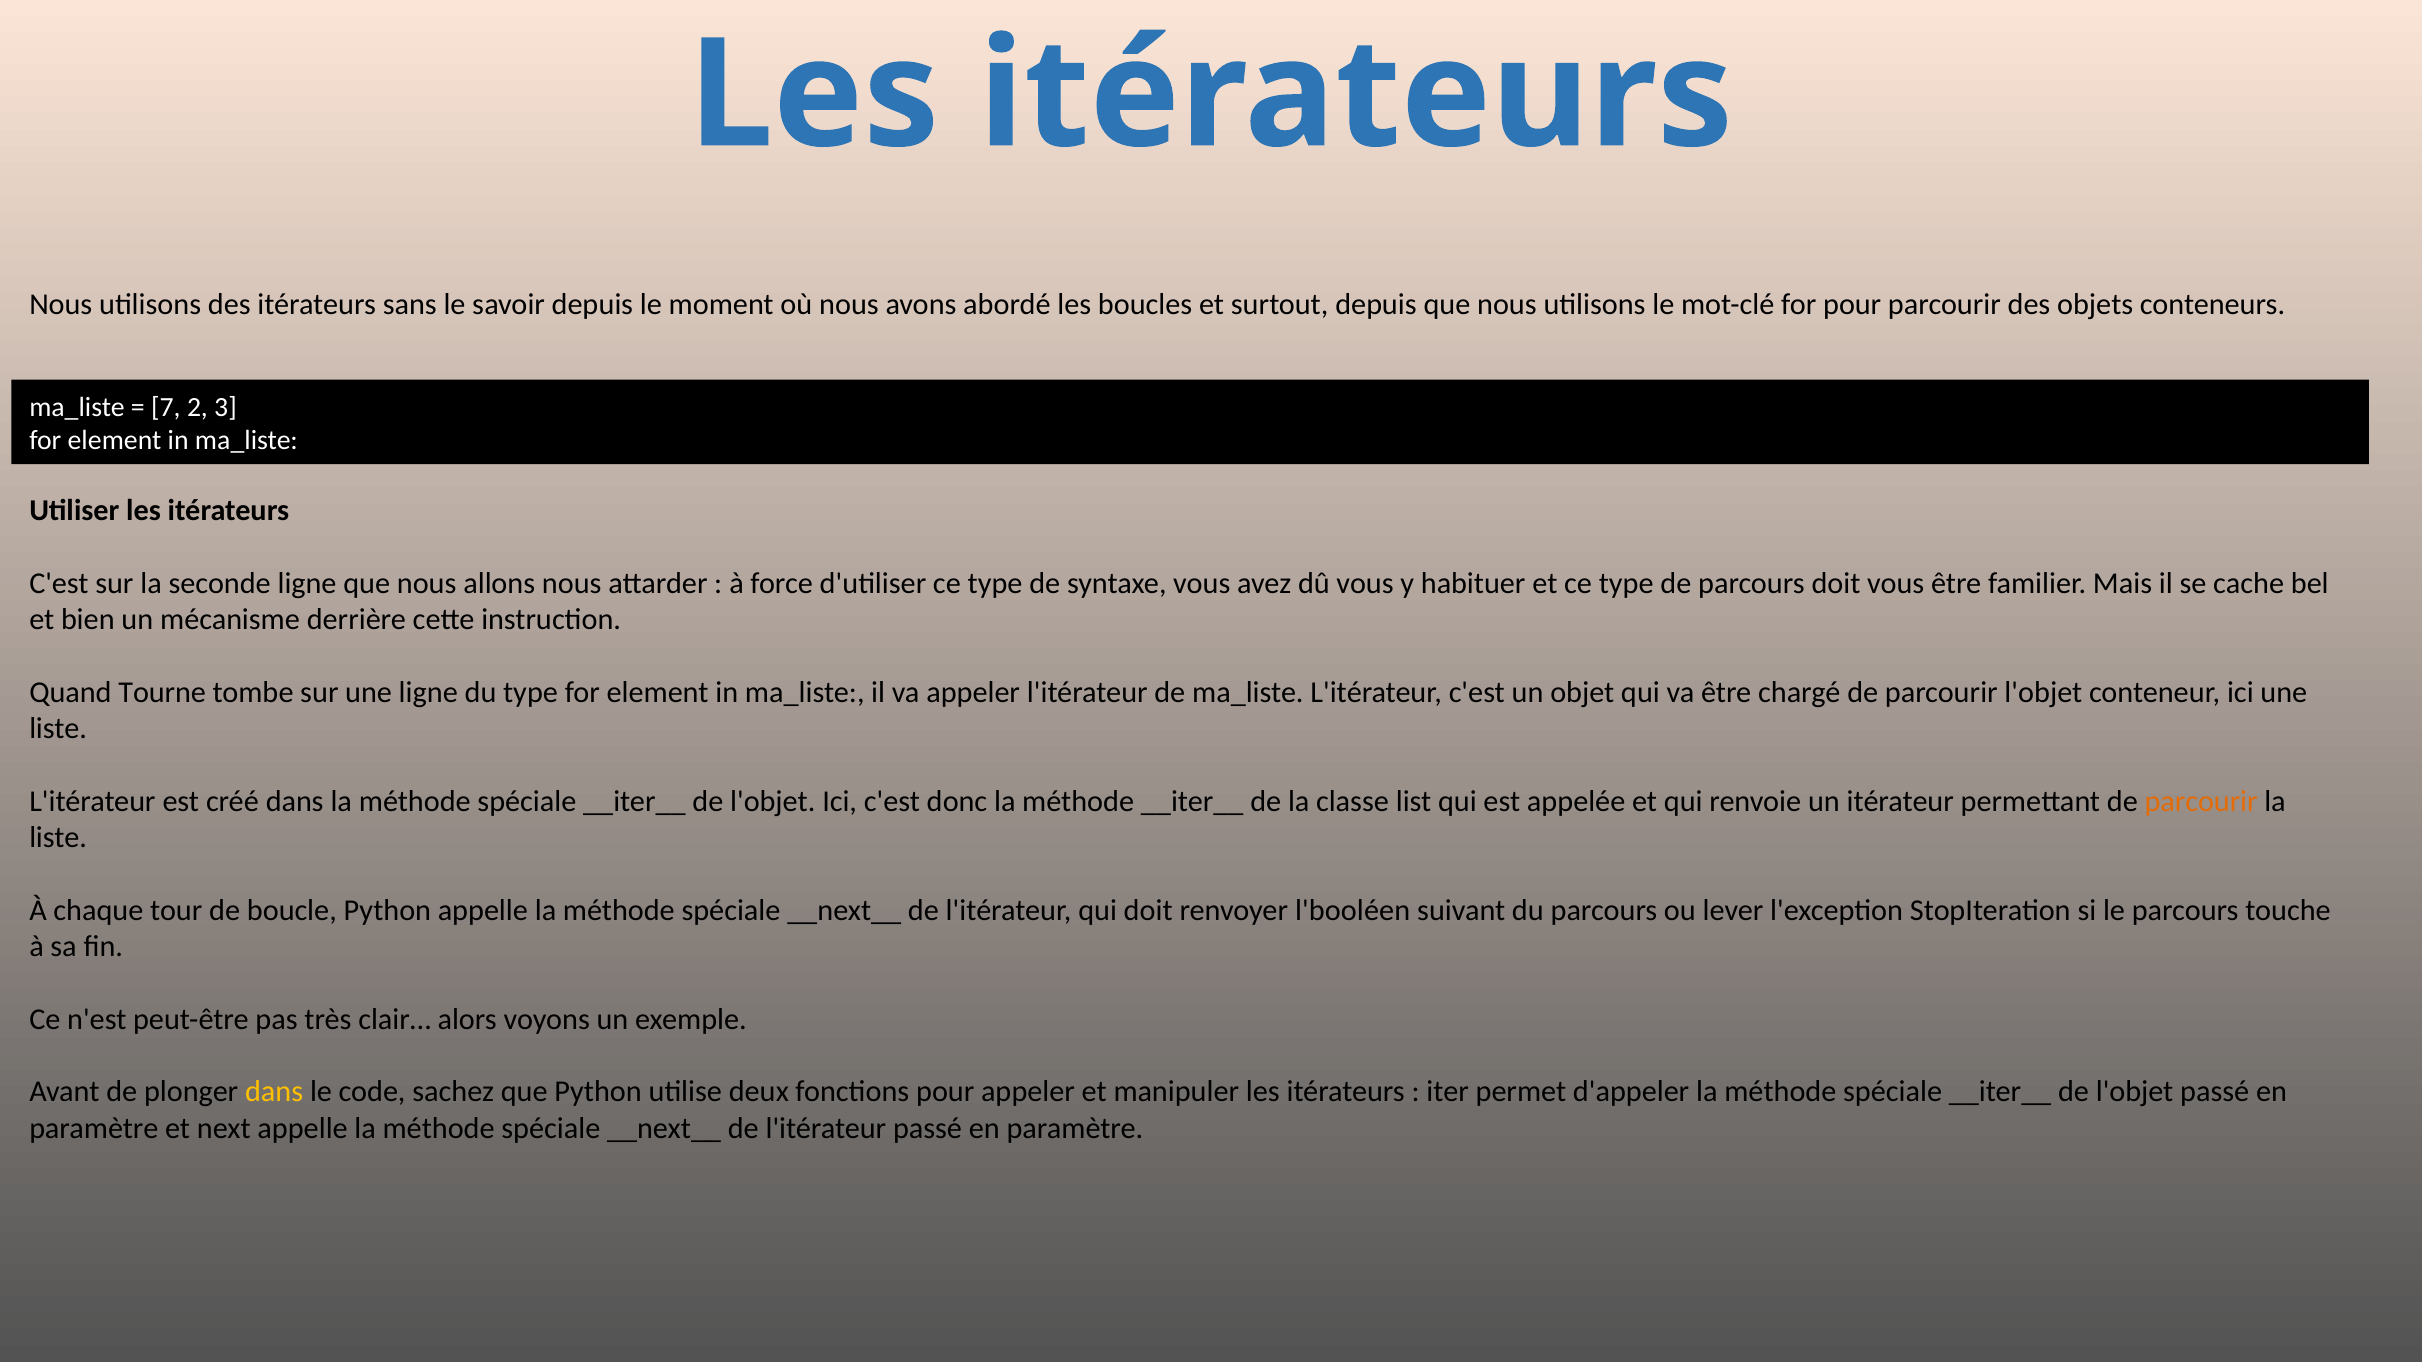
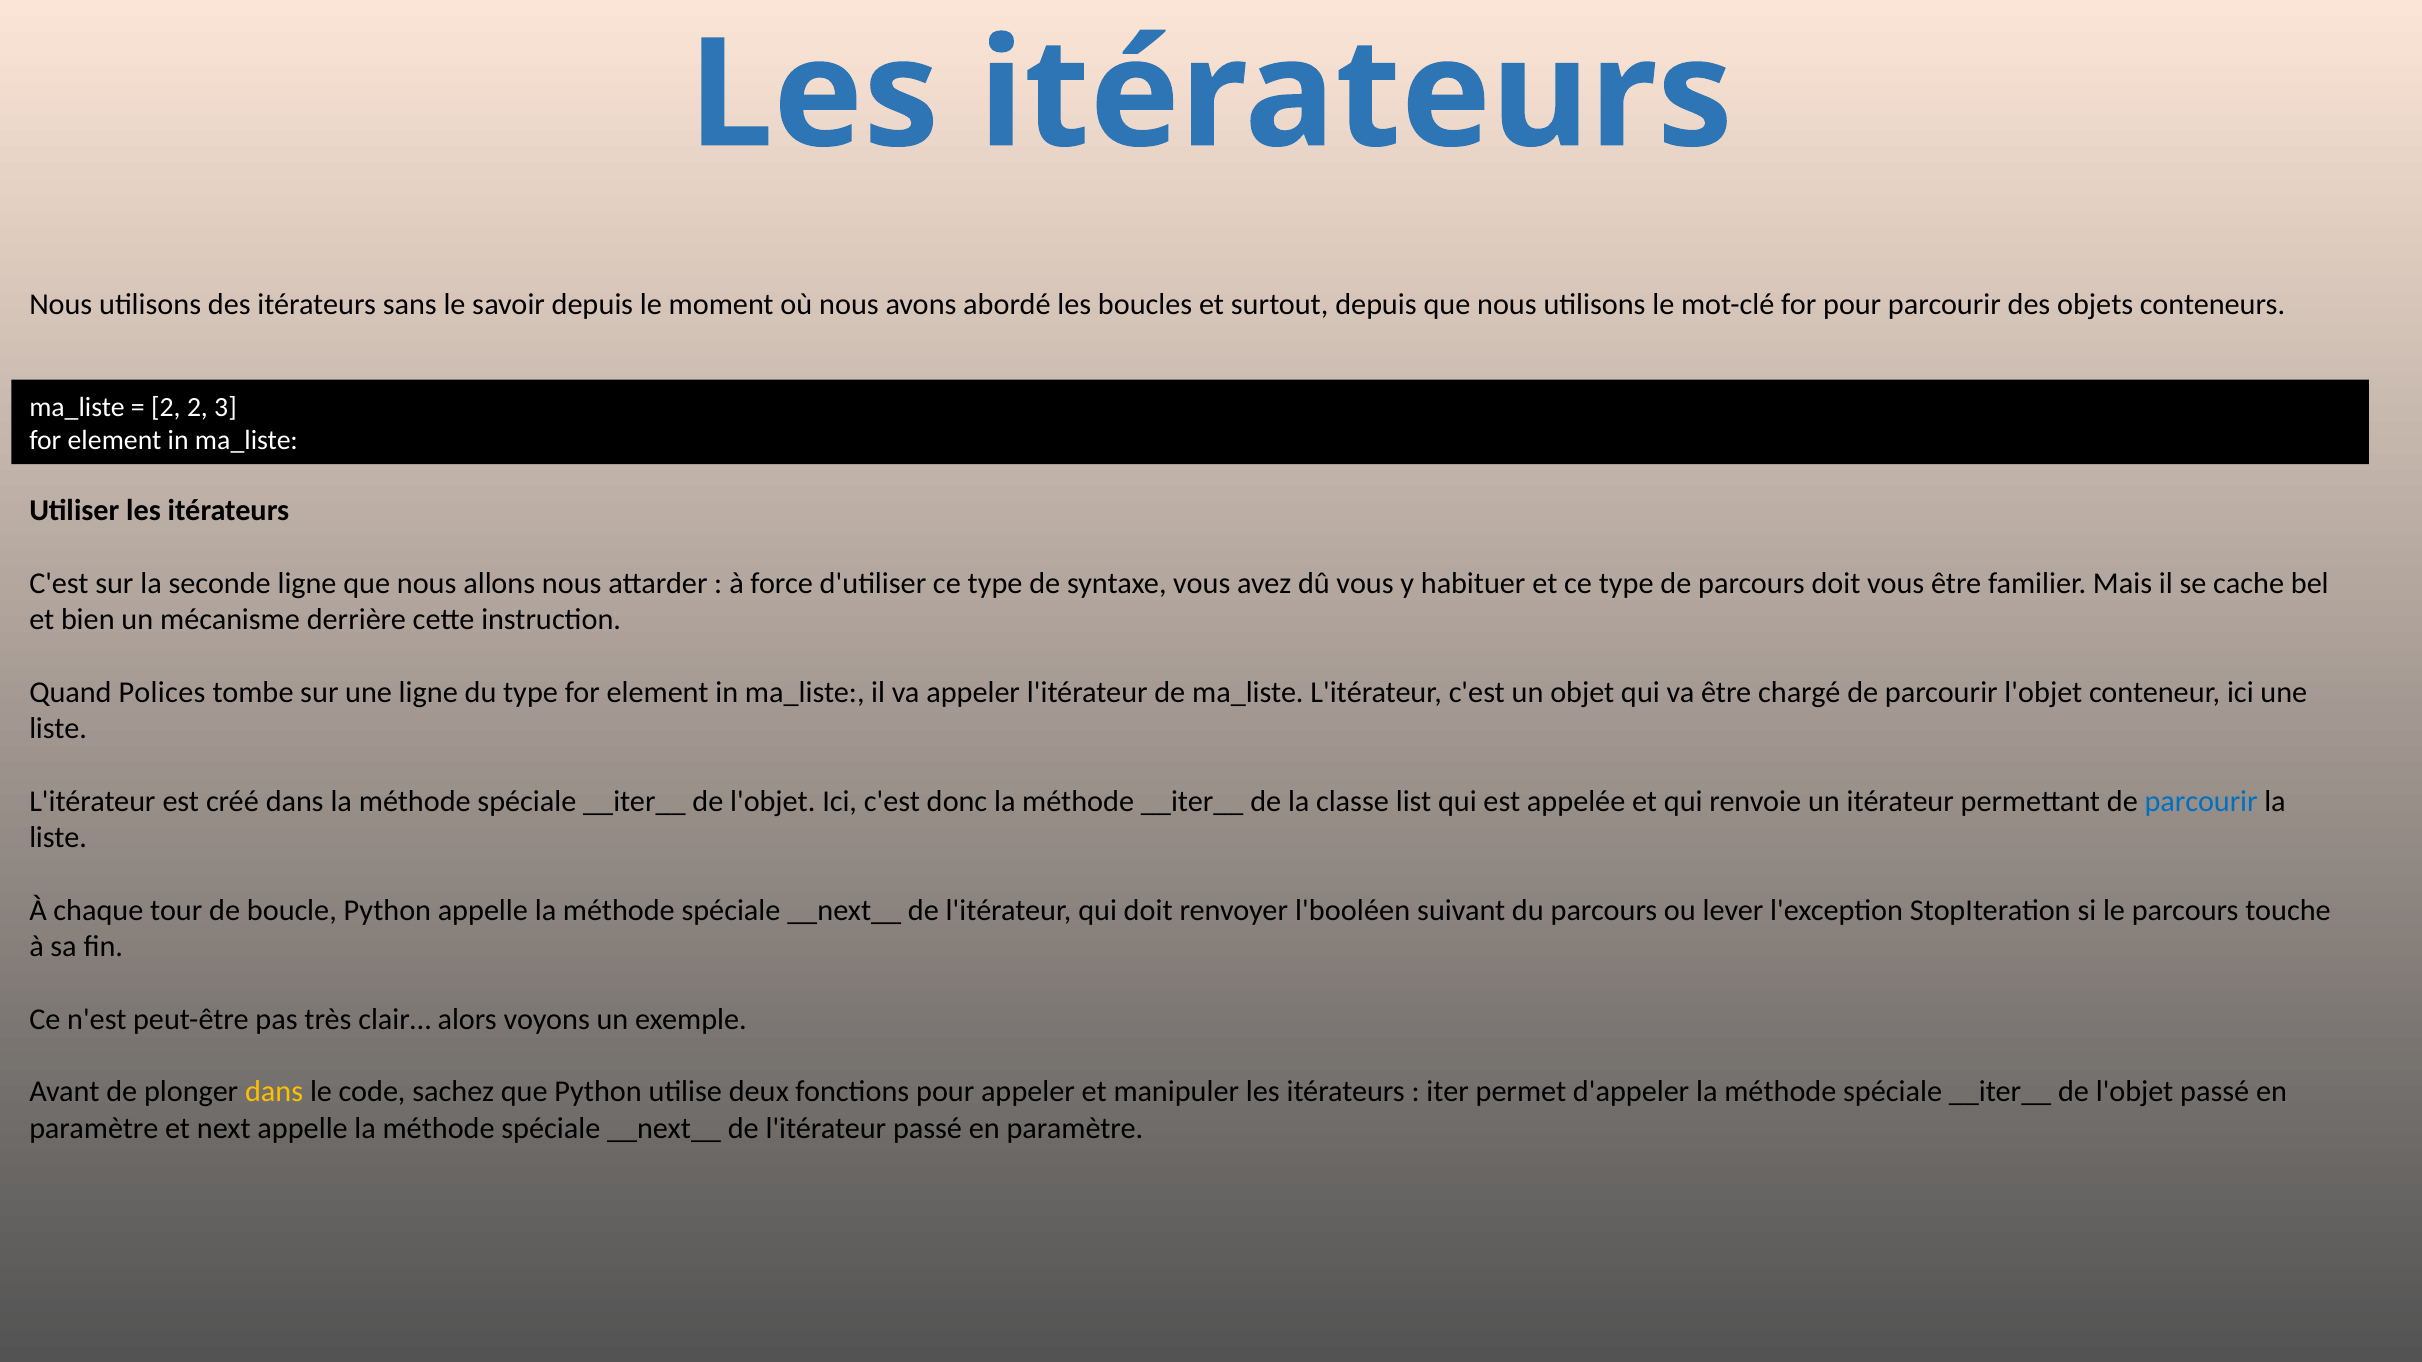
7: 7 -> 2 (166, 407)
Tourne: Tourne -> Polices (162, 692)
parcourir colour: orange -> blue (2201, 801)
